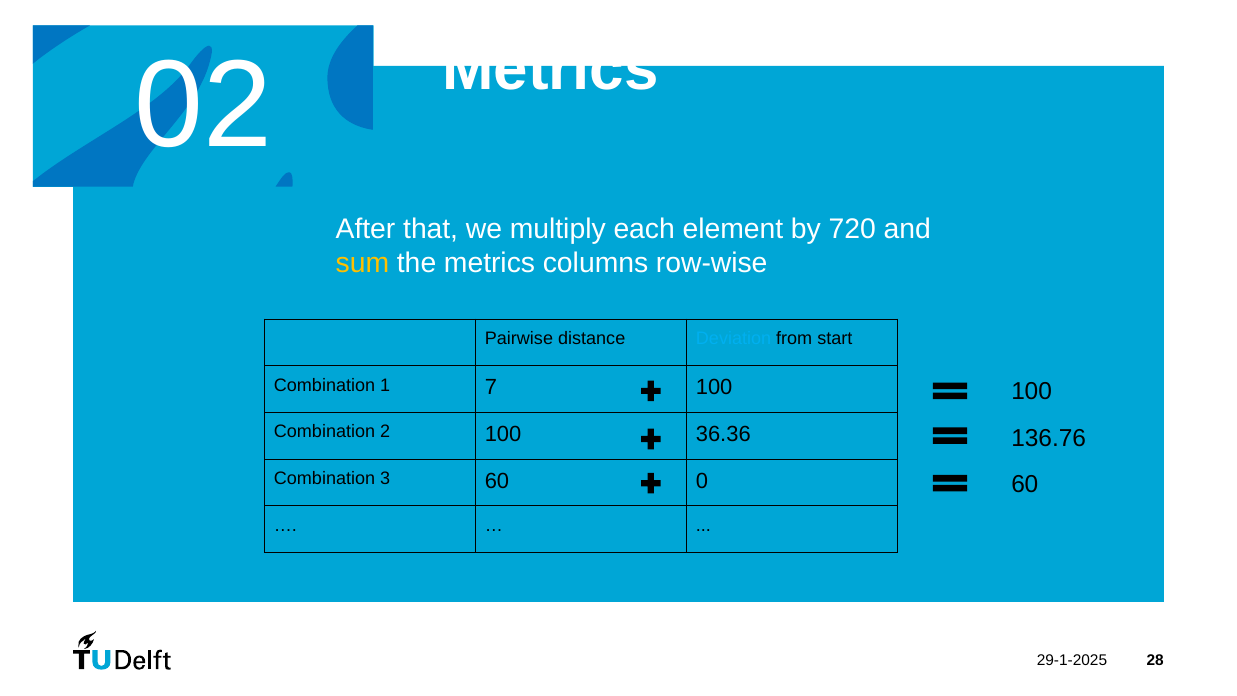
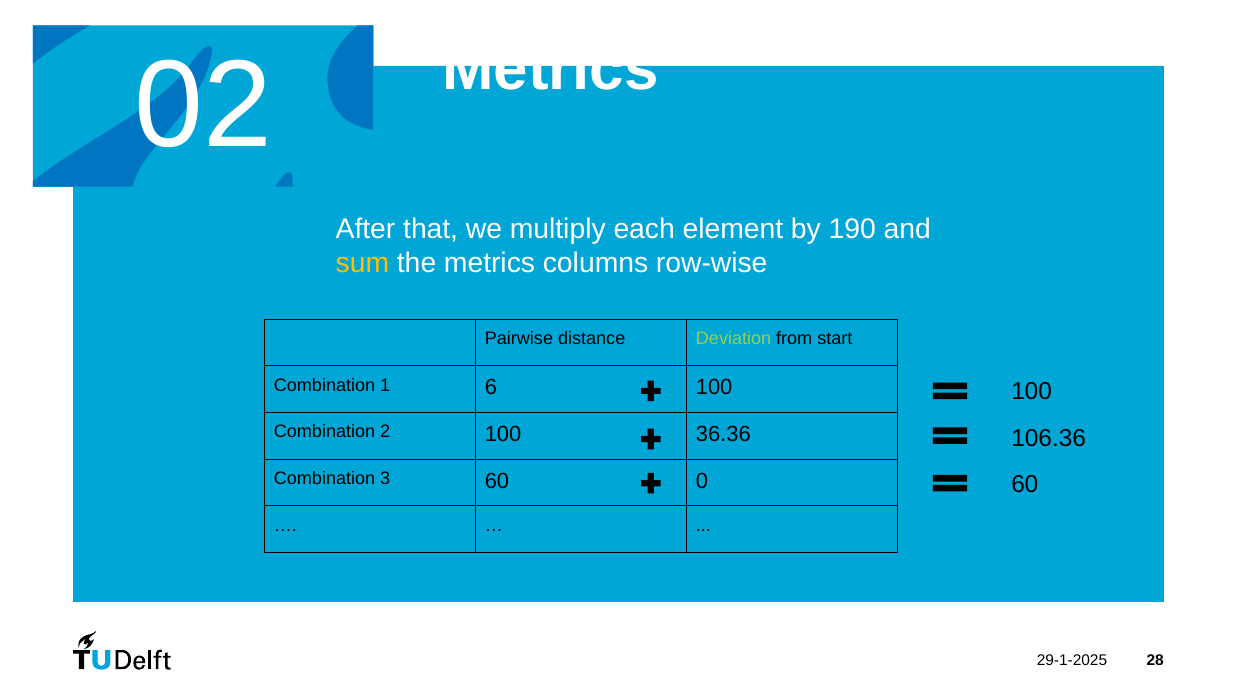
720: 720 -> 190 (852, 229)
Deviation colour: light blue -> light green (734, 339)
7: 7 -> 6 (491, 388)
136.76: 136.76 -> 106.36 (1049, 438)
